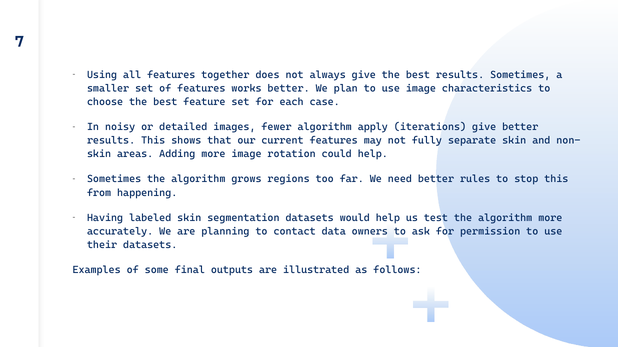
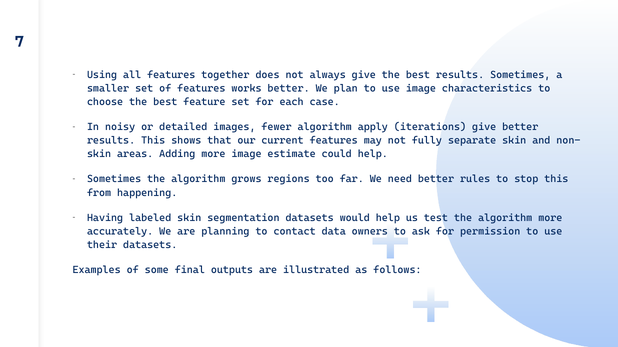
rotation: rotation -> estimate (292, 154)
